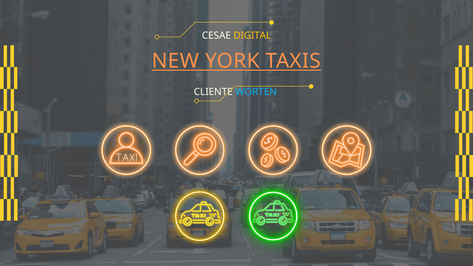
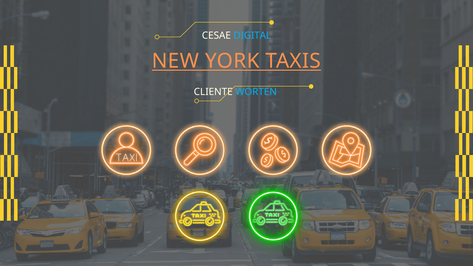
DIGITAL colour: yellow -> light blue (252, 36)
